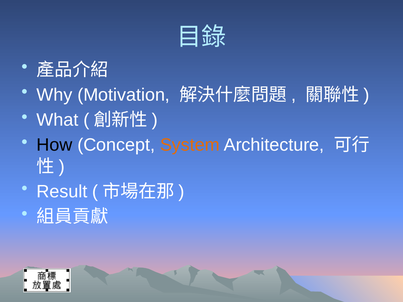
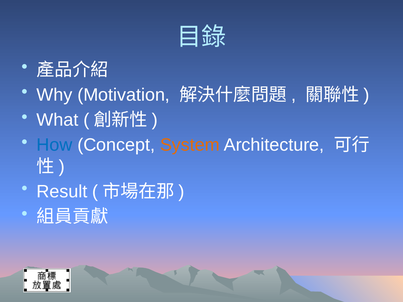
How colour: black -> blue (55, 145)
